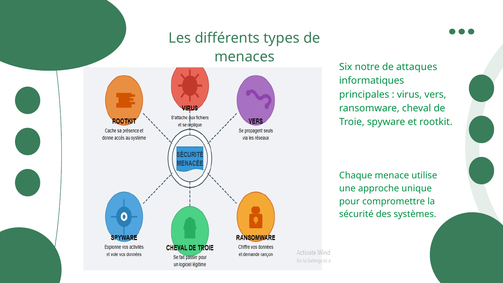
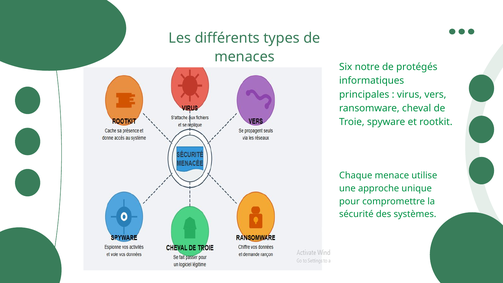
attaques: attaques -> protégés (417, 67)
